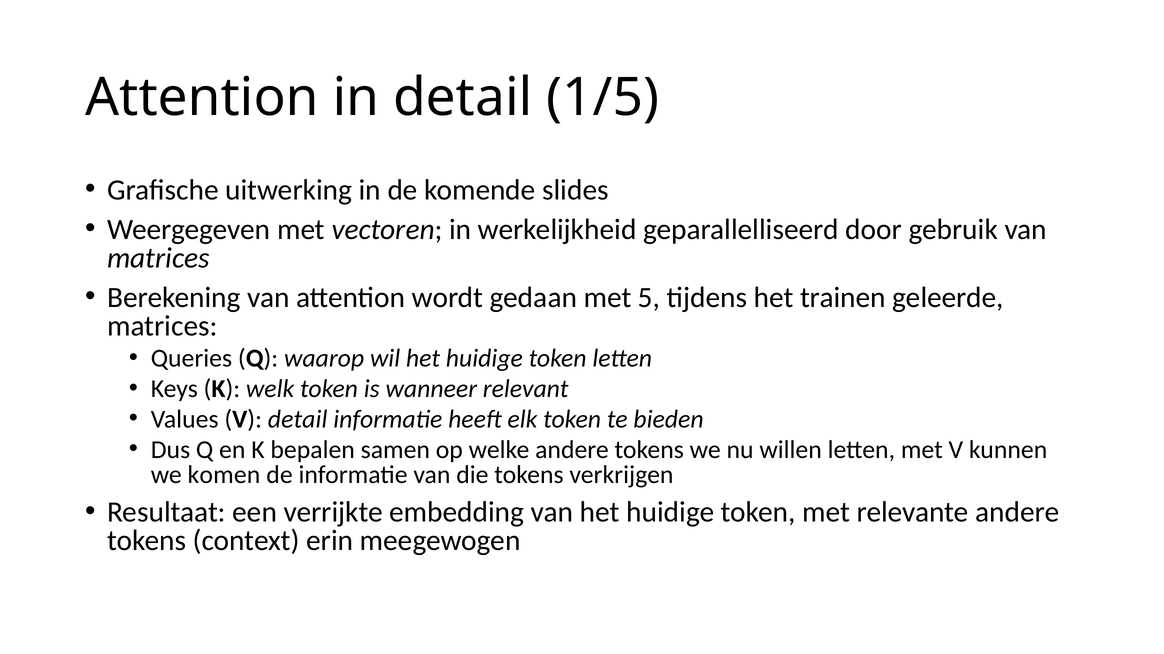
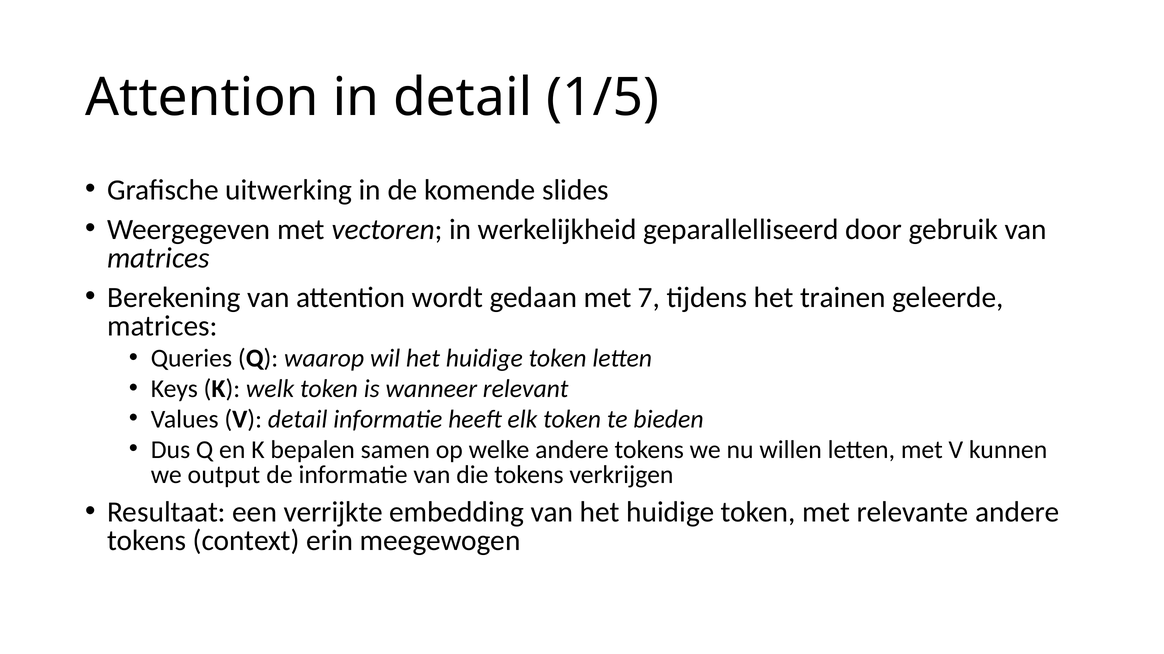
5: 5 -> 7 (649, 298)
komen: komen -> output (224, 475)
